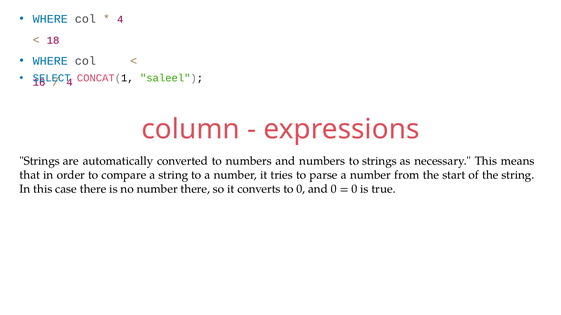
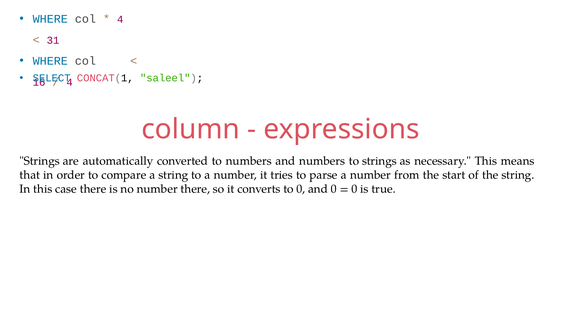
18: 18 -> 31 (53, 40)
